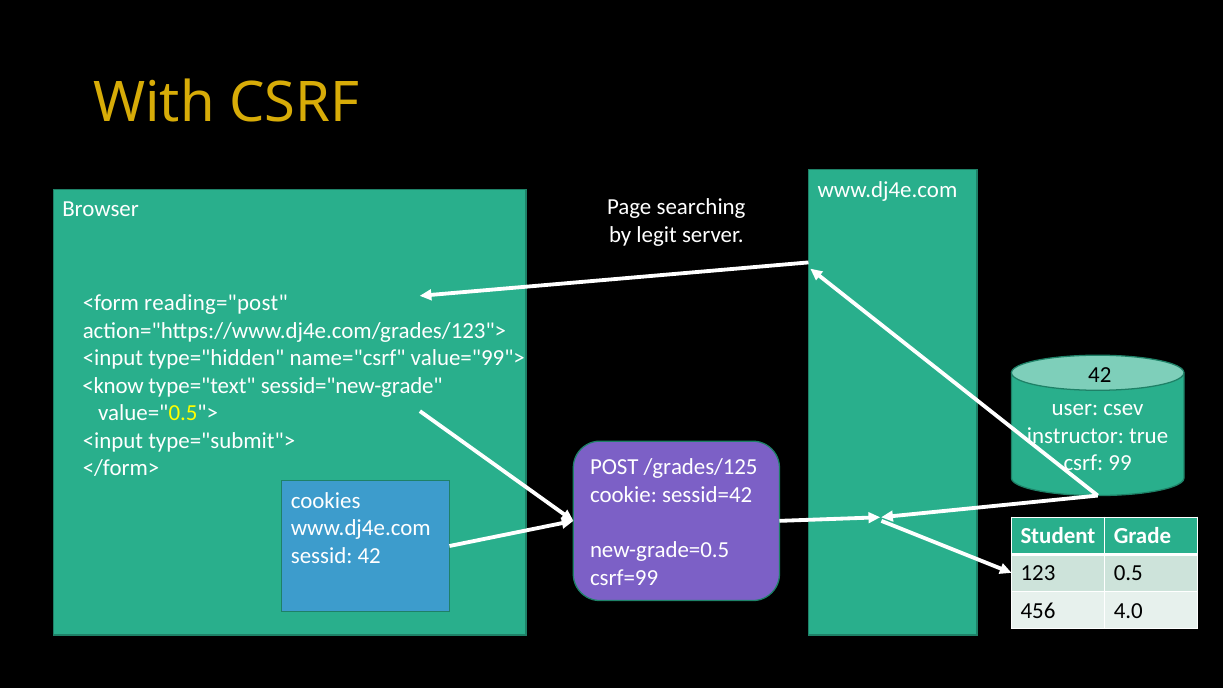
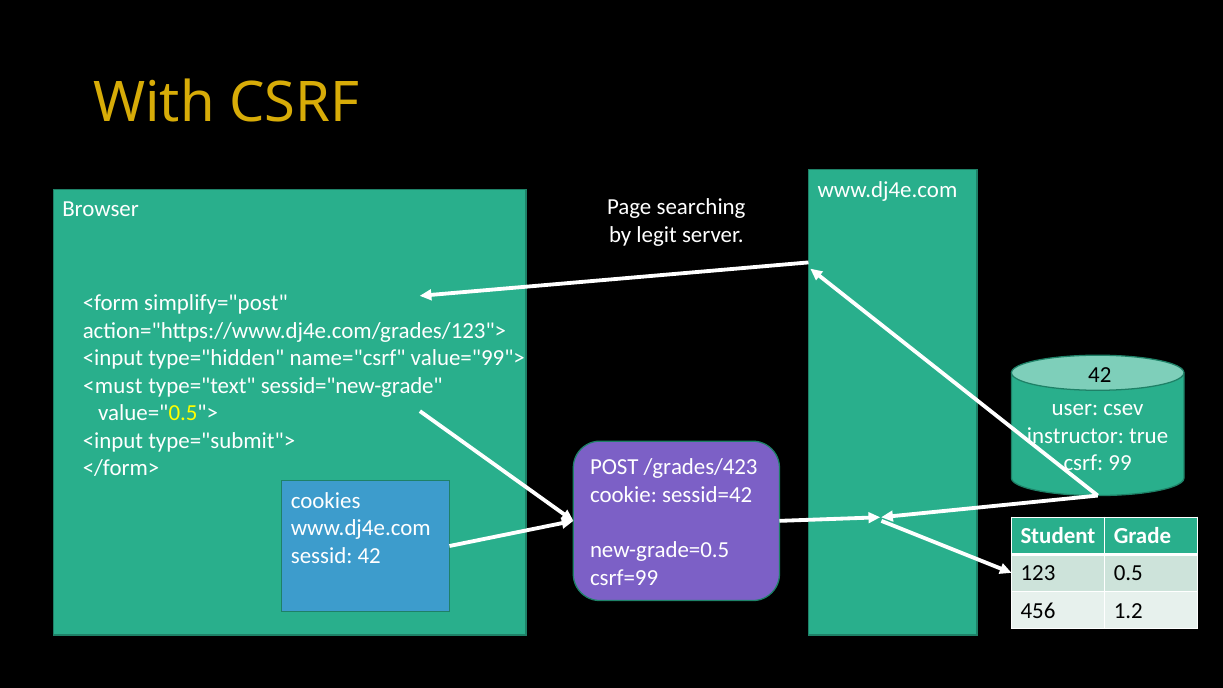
reading="post: reading="post -> simplify="post (216, 303)
<know: <know -> <must (113, 385)
/grades/125: /grades/125 -> /grades/423 (701, 467)
4.0: 4.0 -> 1.2 (1128, 610)
